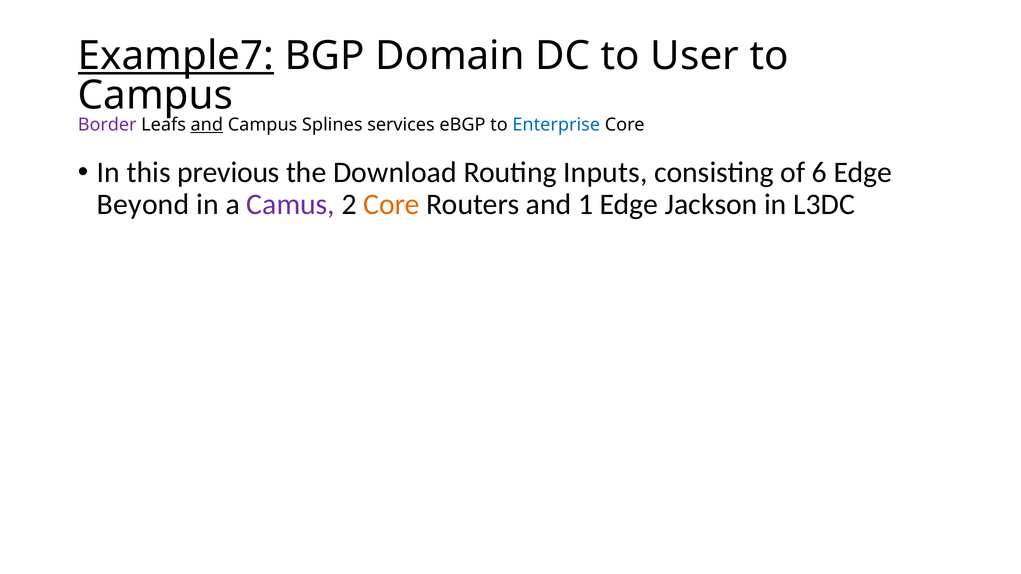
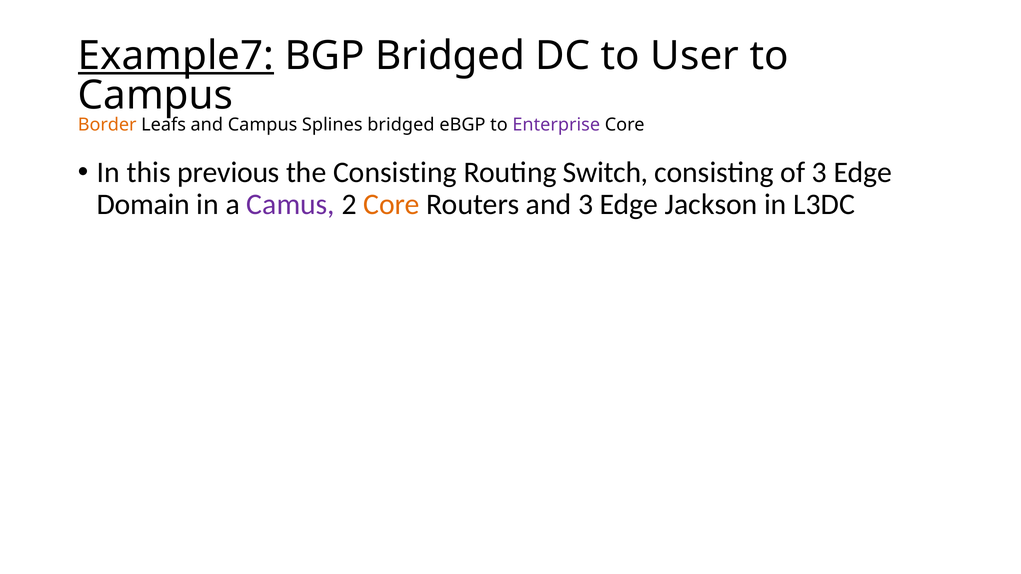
BGP Domain: Domain -> Bridged (450, 56)
Border colour: purple -> orange (107, 125)
and underline: present -> none (207, 125)
Splines services: services -> bridged (401, 125)
Enterprise colour: blue -> purple (556, 125)
the Download: Download -> Consisting (395, 173)
Inputs: Inputs -> Switch (606, 173)
of 6: 6 -> 3 (820, 173)
Beyond: Beyond -> Domain (143, 205)
and 1: 1 -> 3 (586, 205)
